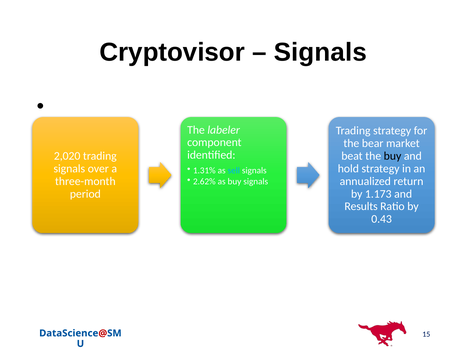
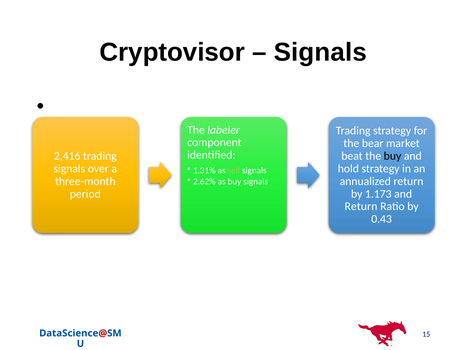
2,020: 2,020 -> 2,416 (67, 156)
sell colour: light blue -> light green (234, 170)
Results: Results -> Return (361, 207)
